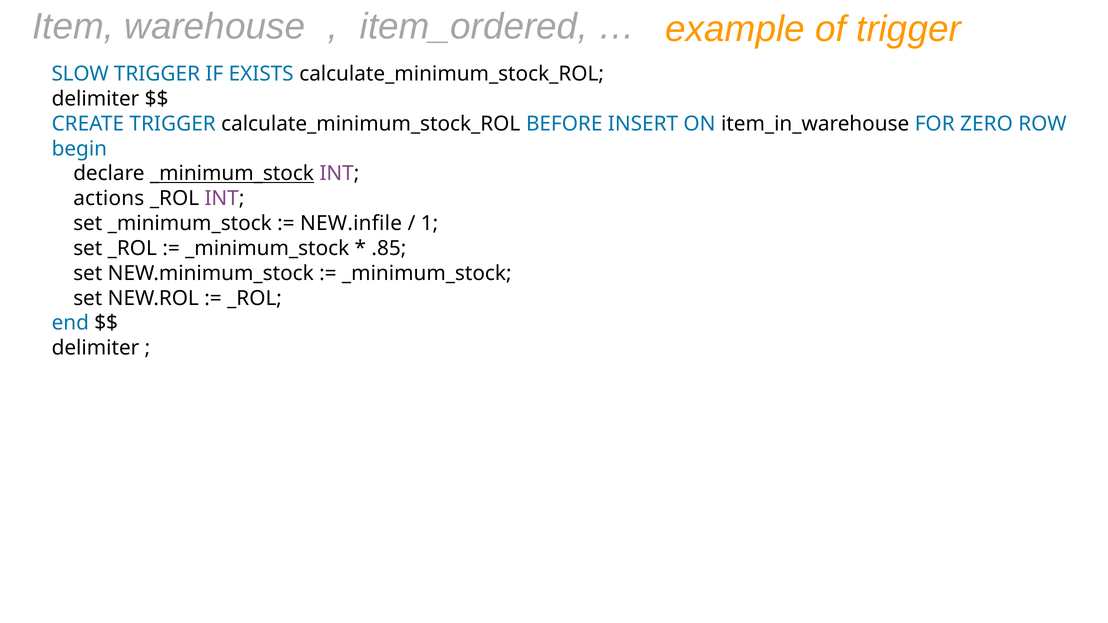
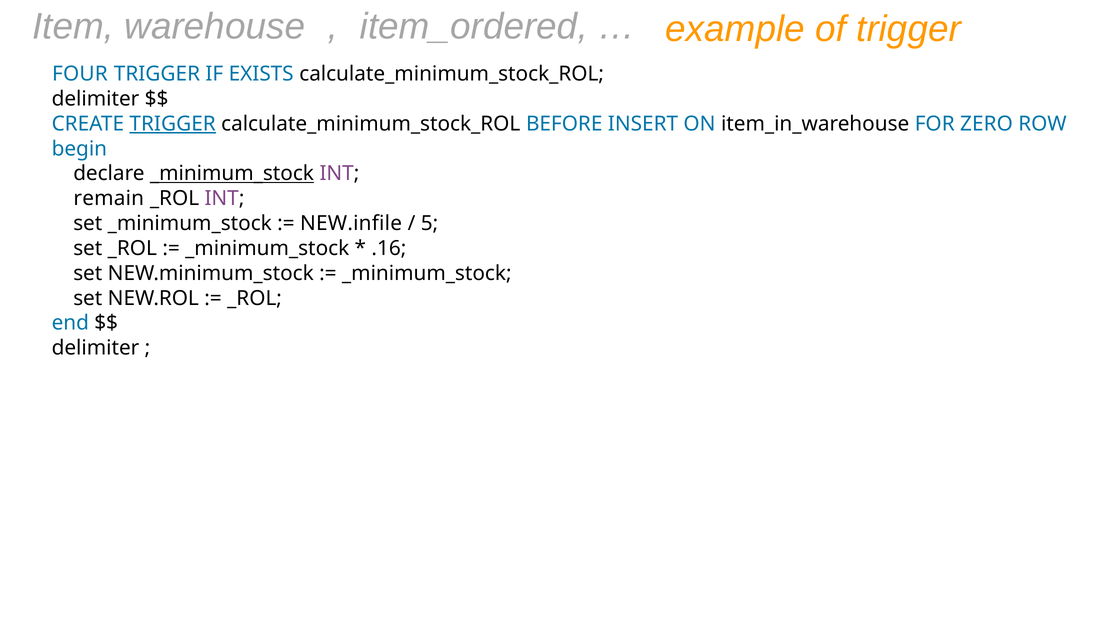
SLOW: SLOW -> FOUR (80, 74)
TRIGGER underline: none -> present (173, 124)
actions: actions -> remain (109, 199)
1: 1 -> 5 (429, 224)
.85: .85 -> .16 (389, 248)
